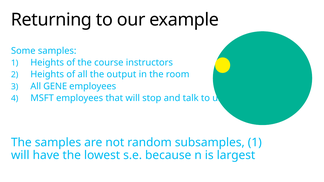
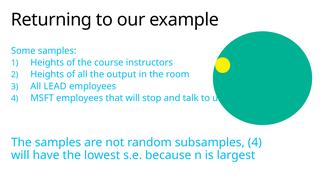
GENE: GENE -> LEAD (55, 86)
subsamples 1: 1 -> 4 (255, 143)
